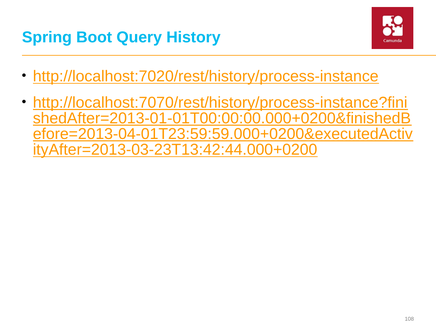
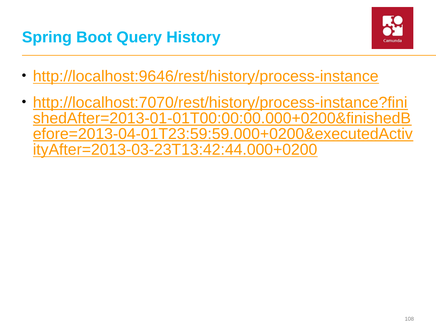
http://localhost:7020/rest/history/process-instance: http://localhost:7020/rest/history/process-instance -> http://localhost:9646/rest/history/process-instance (206, 76)
